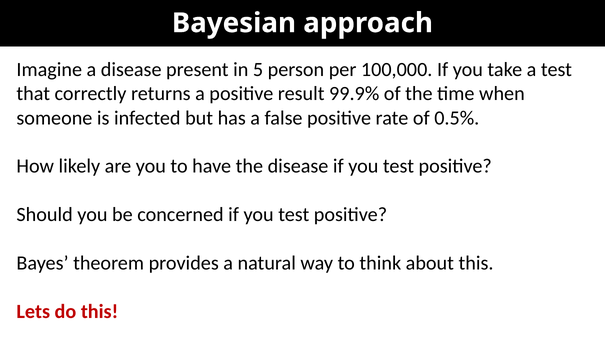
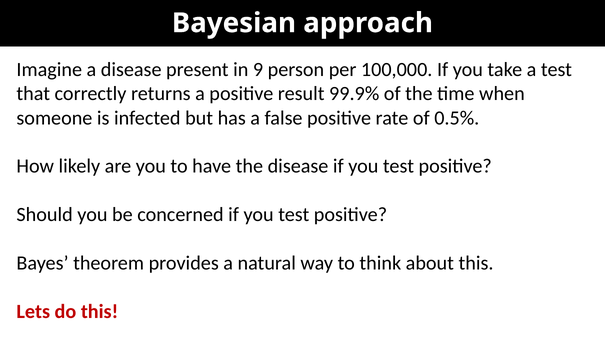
5: 5 -> 9 (258, 70)
